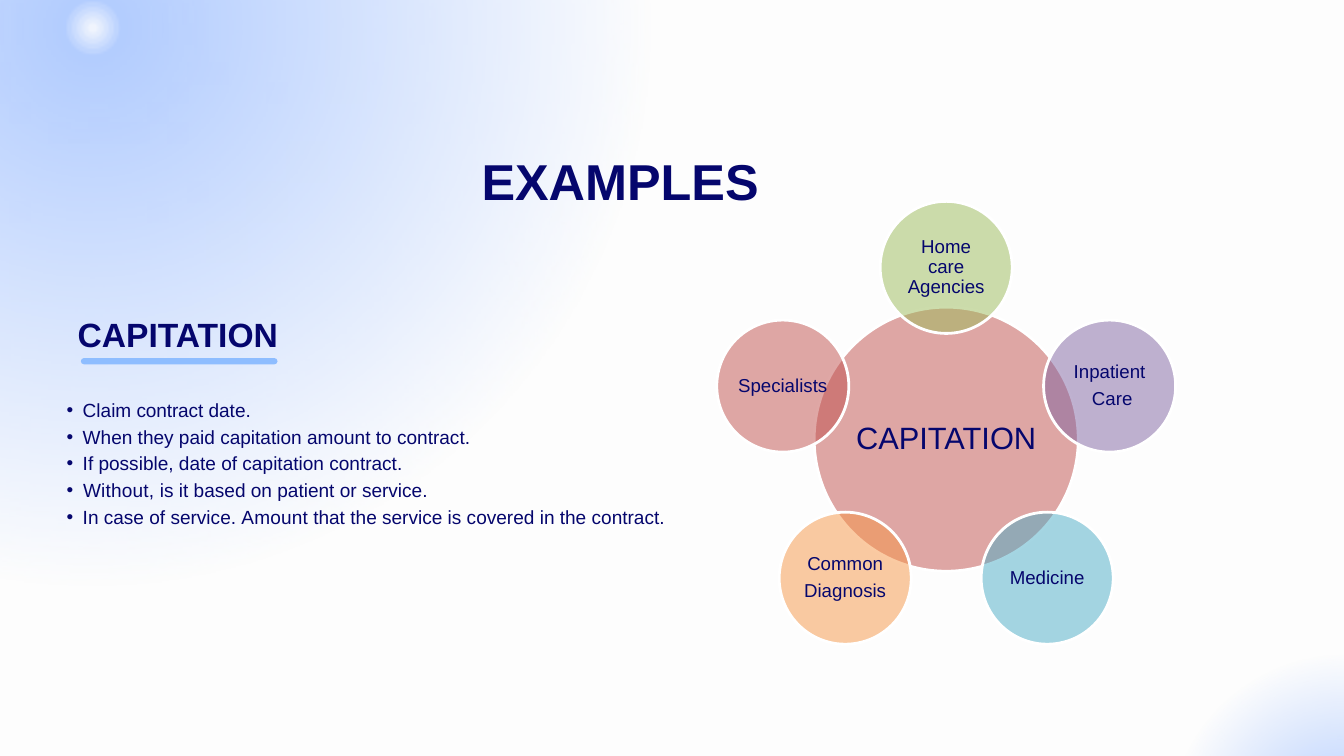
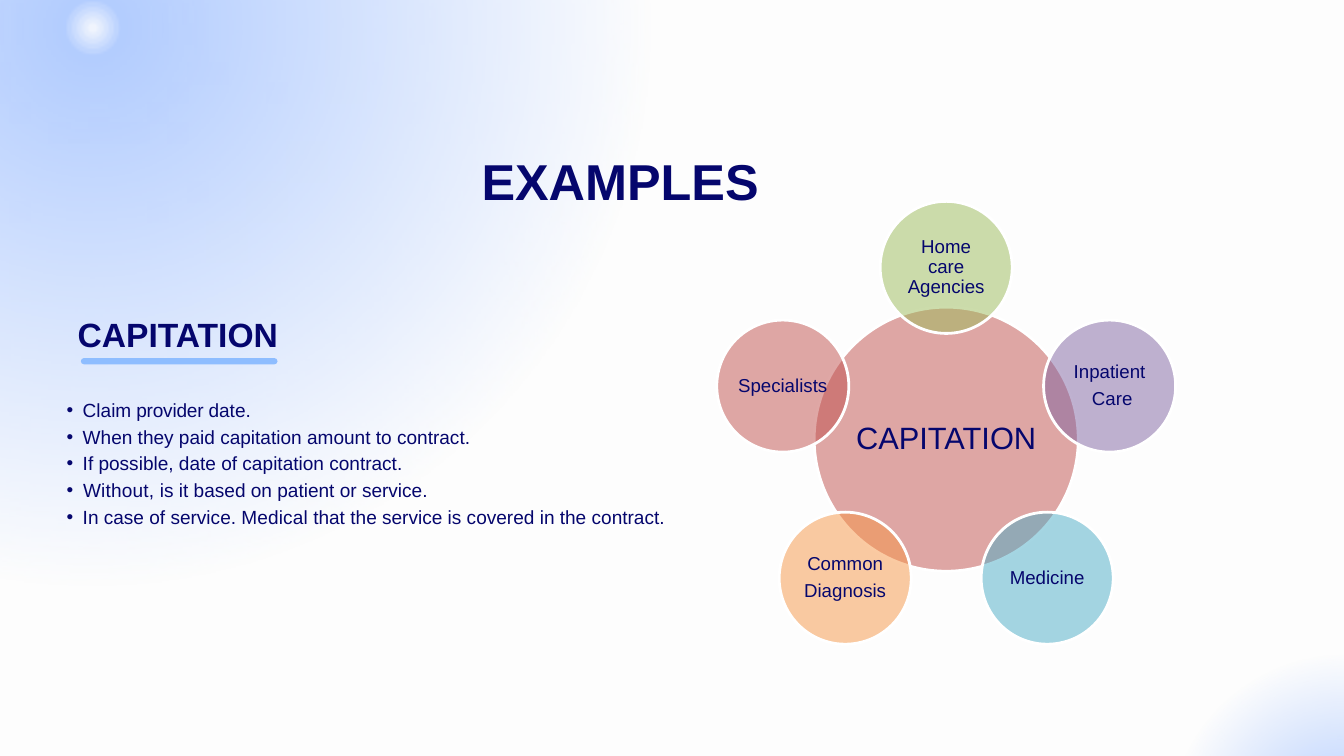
Claim contract: contract -> provider (170, 411)
service Amount: Amount -> Medical (275, 518)
